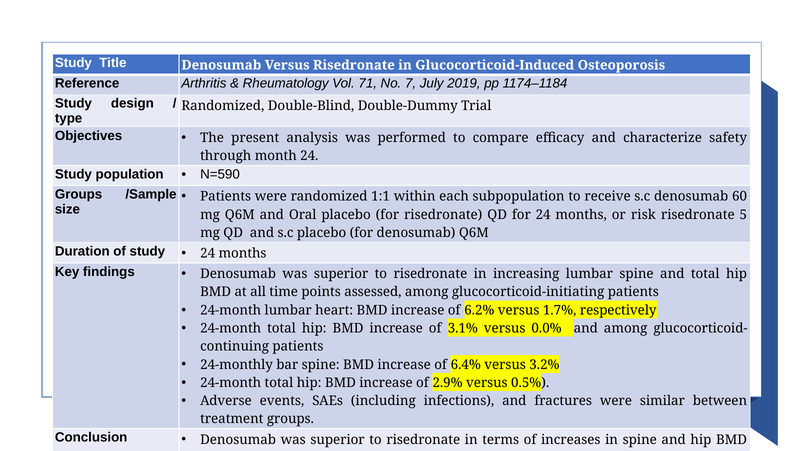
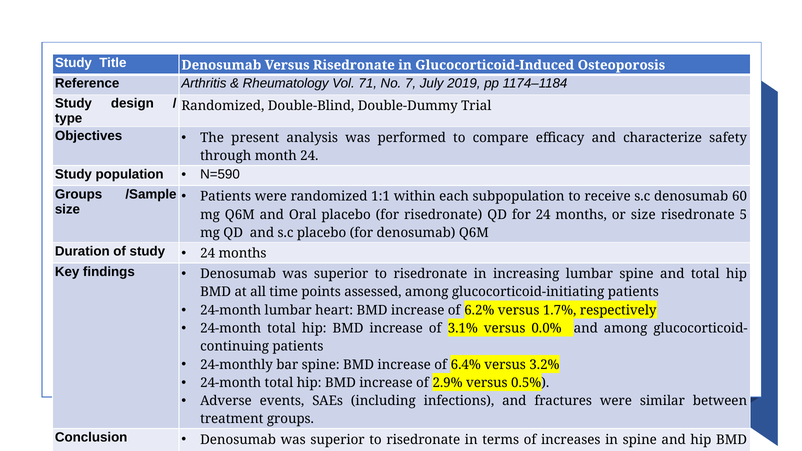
or risk: risk -> size (643, 215)
